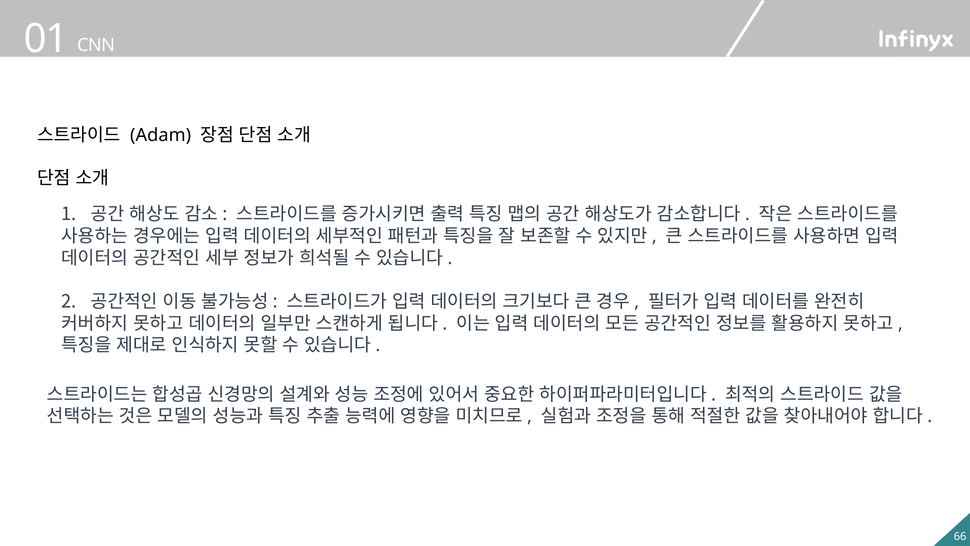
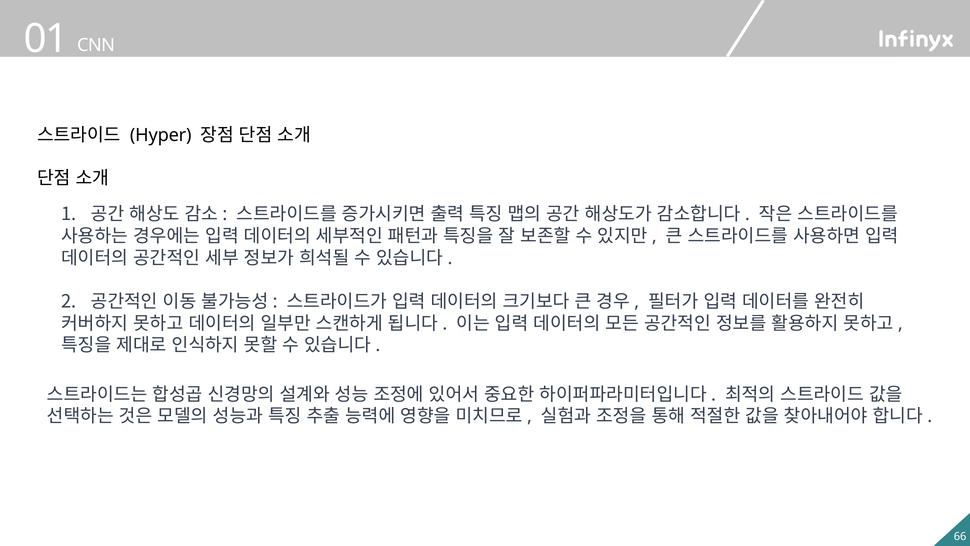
Adam: Adam -> Hyper (161, 135)
